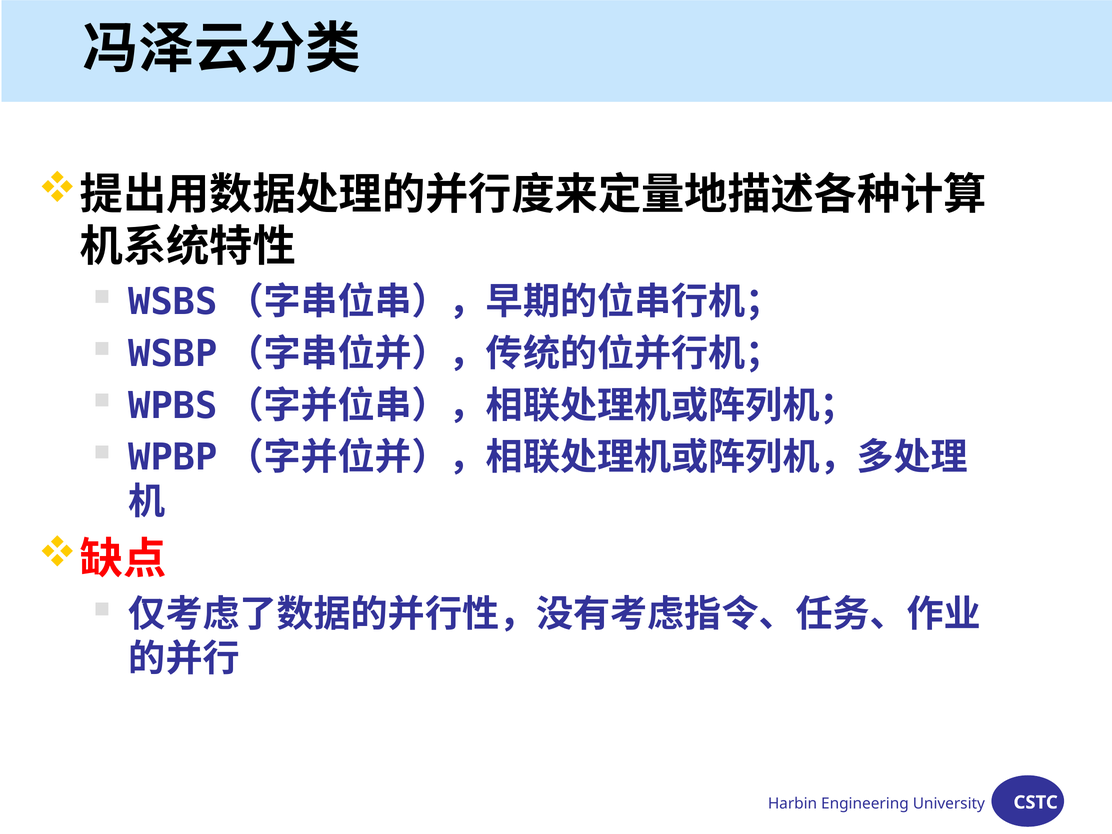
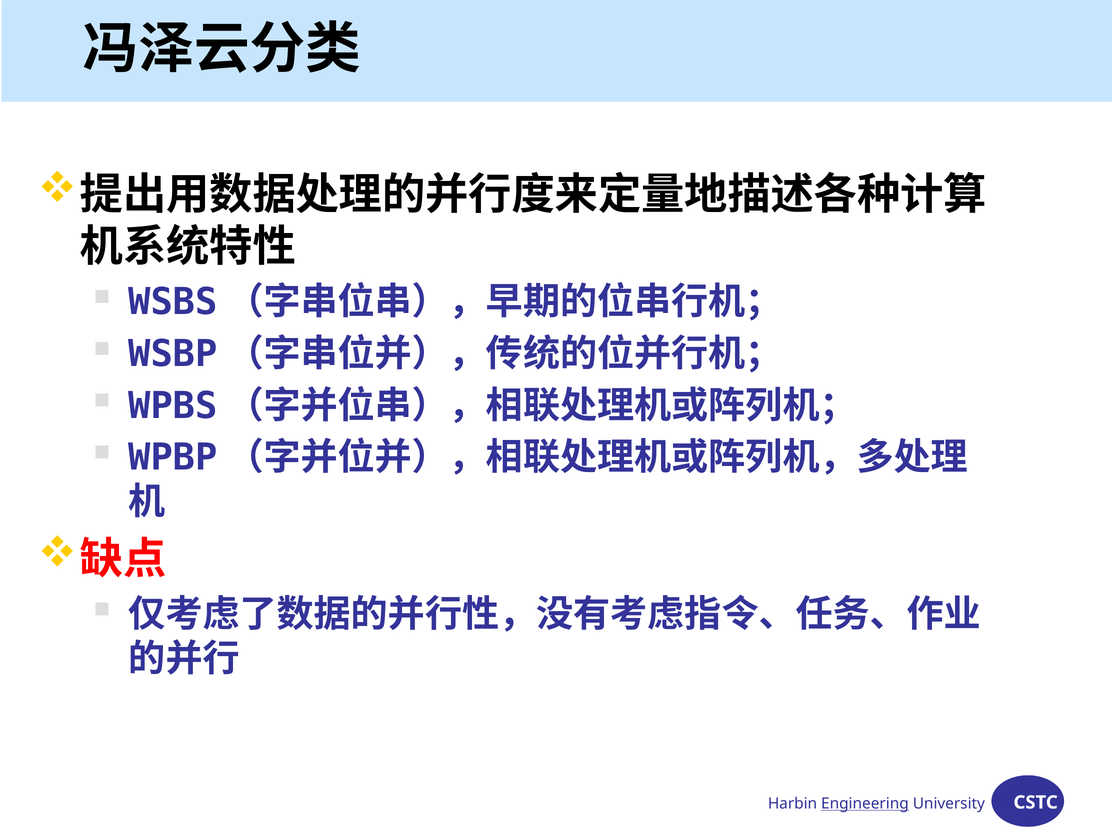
Engineering underline: none -> present (865, 804)
